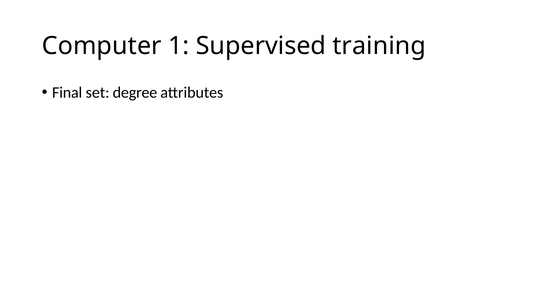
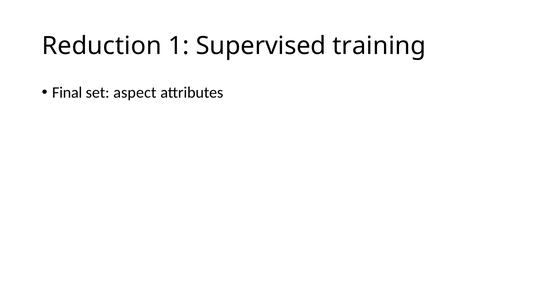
Computer: Computer -> Reduction (102, 46)
degree: degree -> aspect (135, 93)
